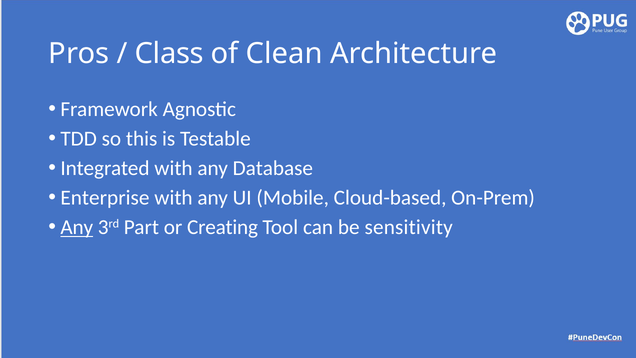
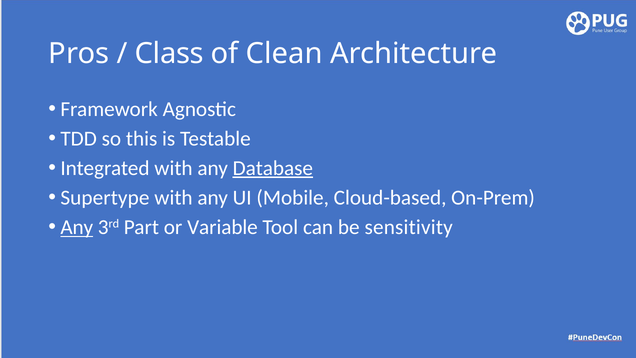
Database underline: none -> present (273, 168)
Enterprise: Enterprise -> Supertype (105, 198)
Creating: Creating -> Variable (222, 227)
